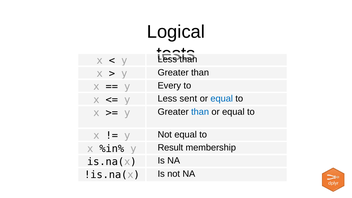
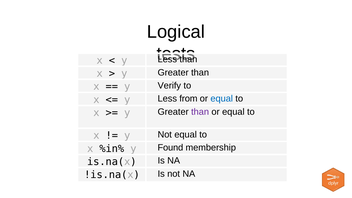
Every: Every -> Verify (169, 86)
sent: sent -> from (188, 99)
than colour: blue -> purple (200, 112)
Result: Result -> Found (170, 148)
